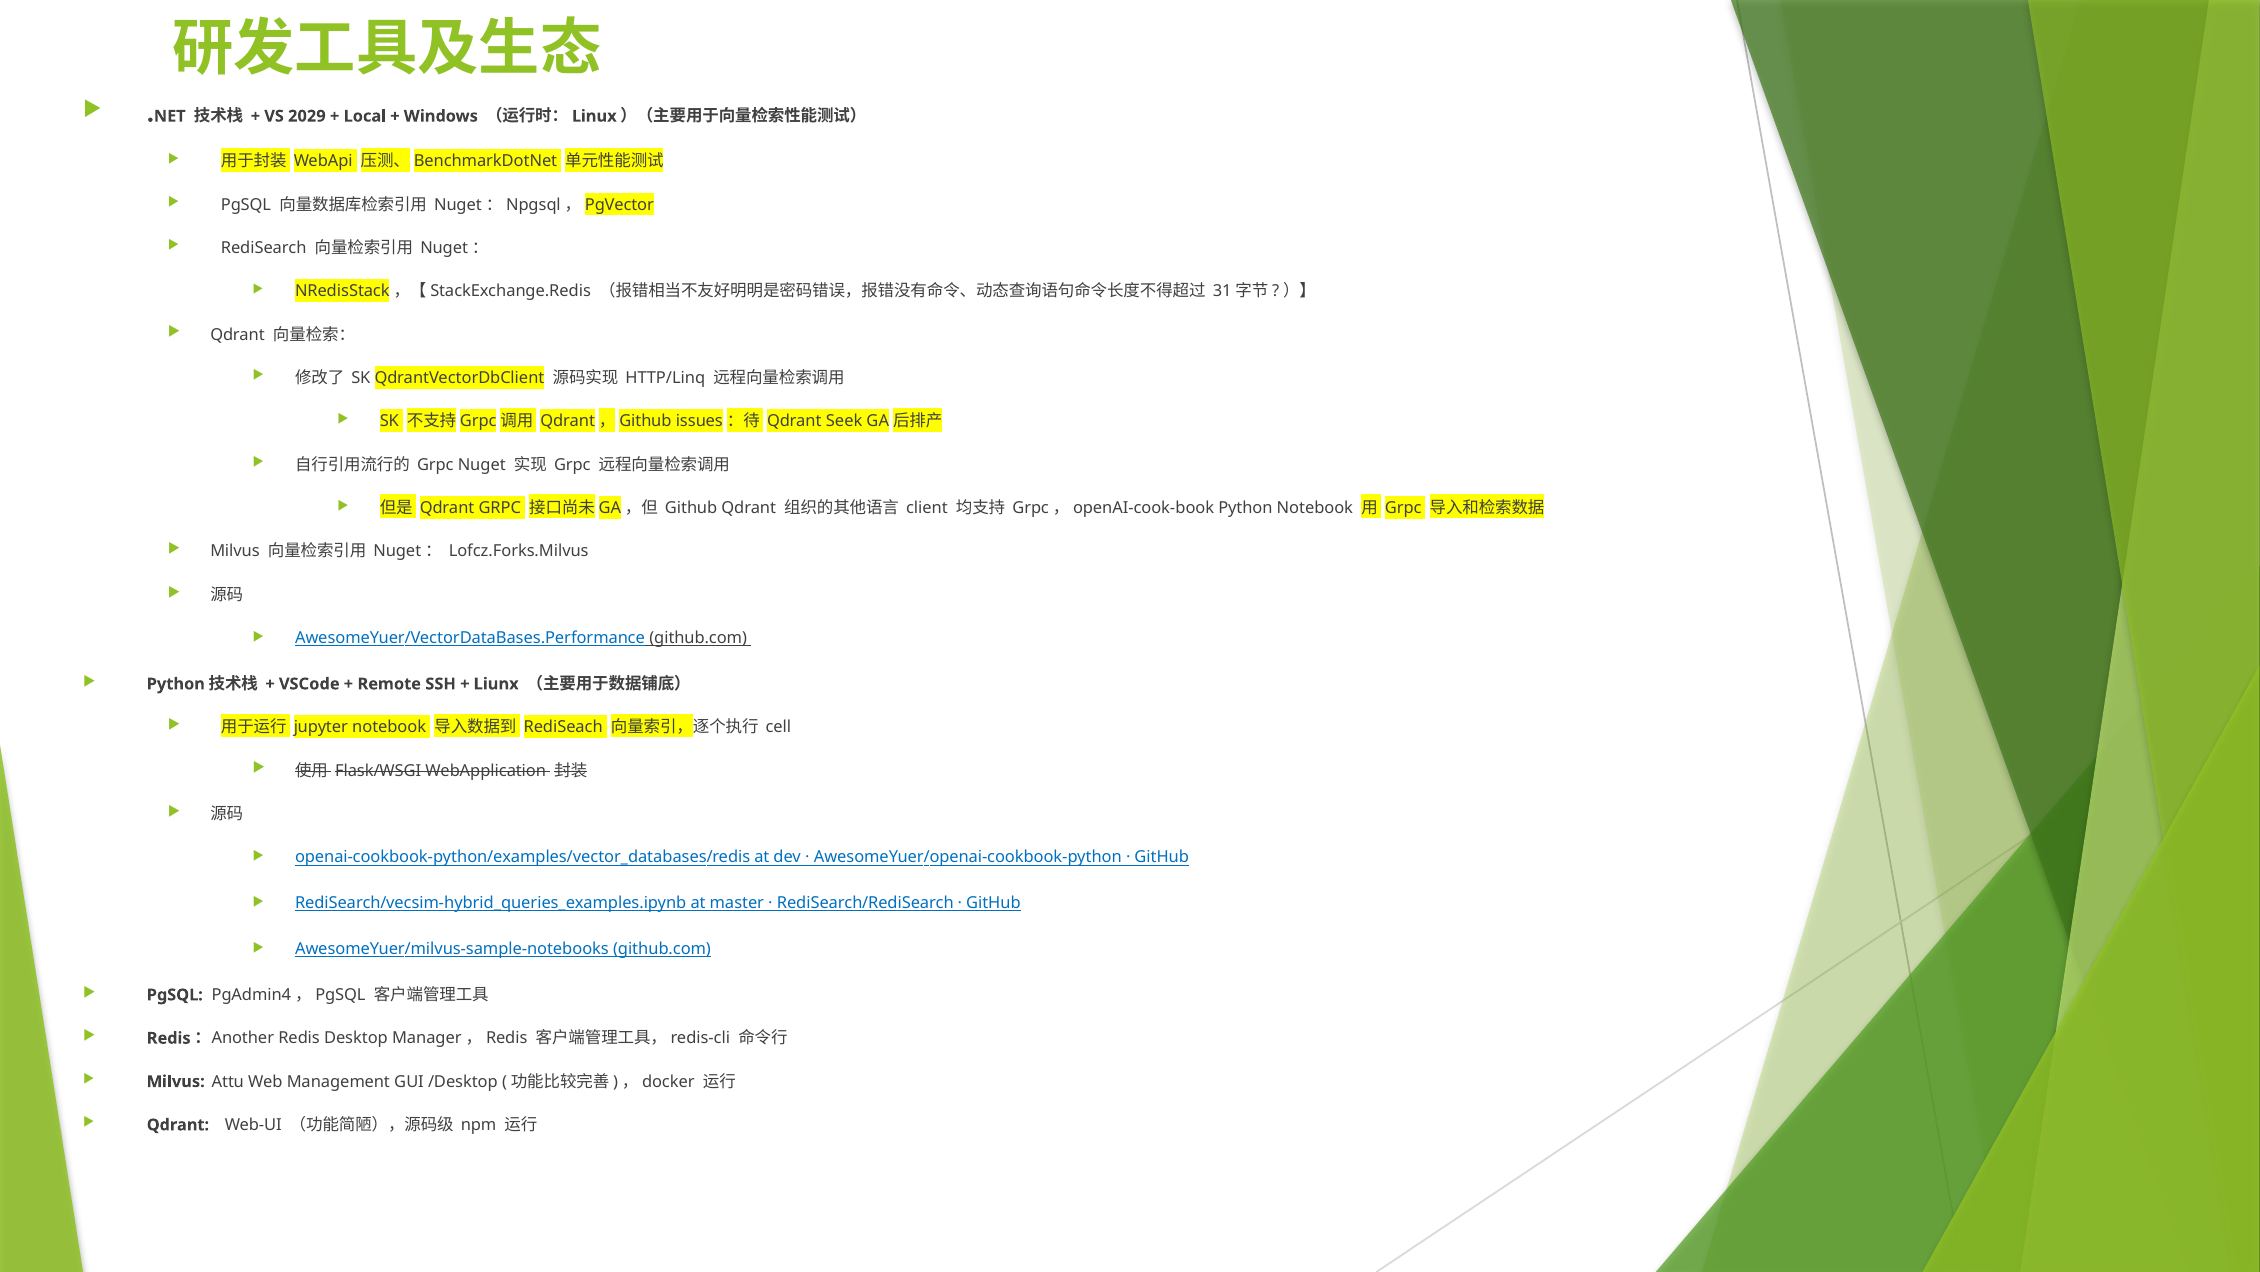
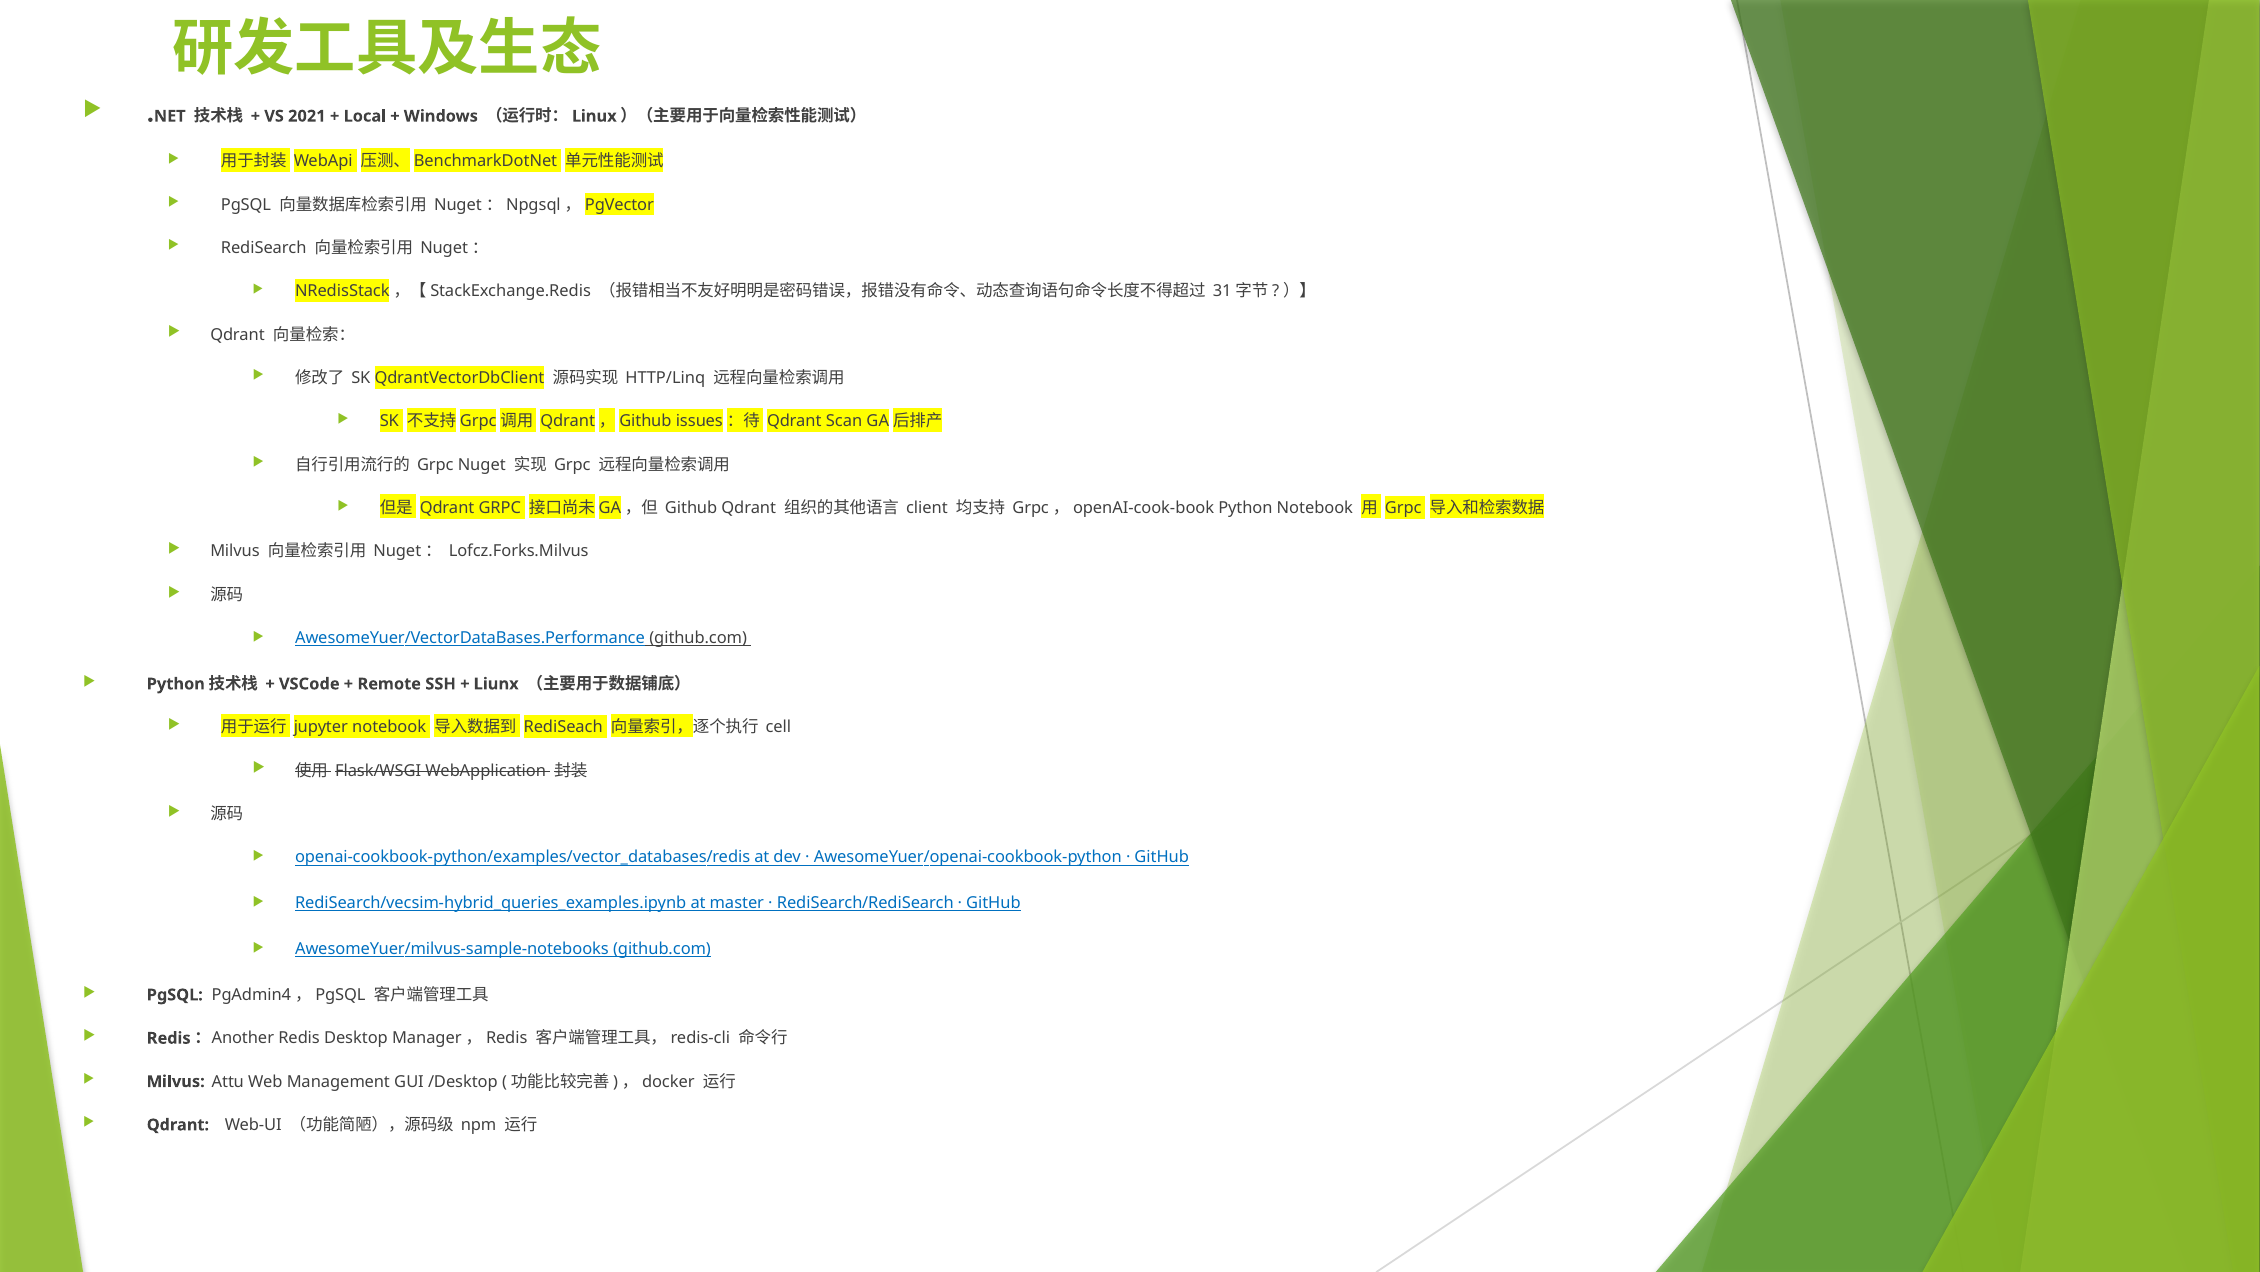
2029: 2029 -> 2021 (307, 116)
Seek: Seek -> Scan (844, 421)
